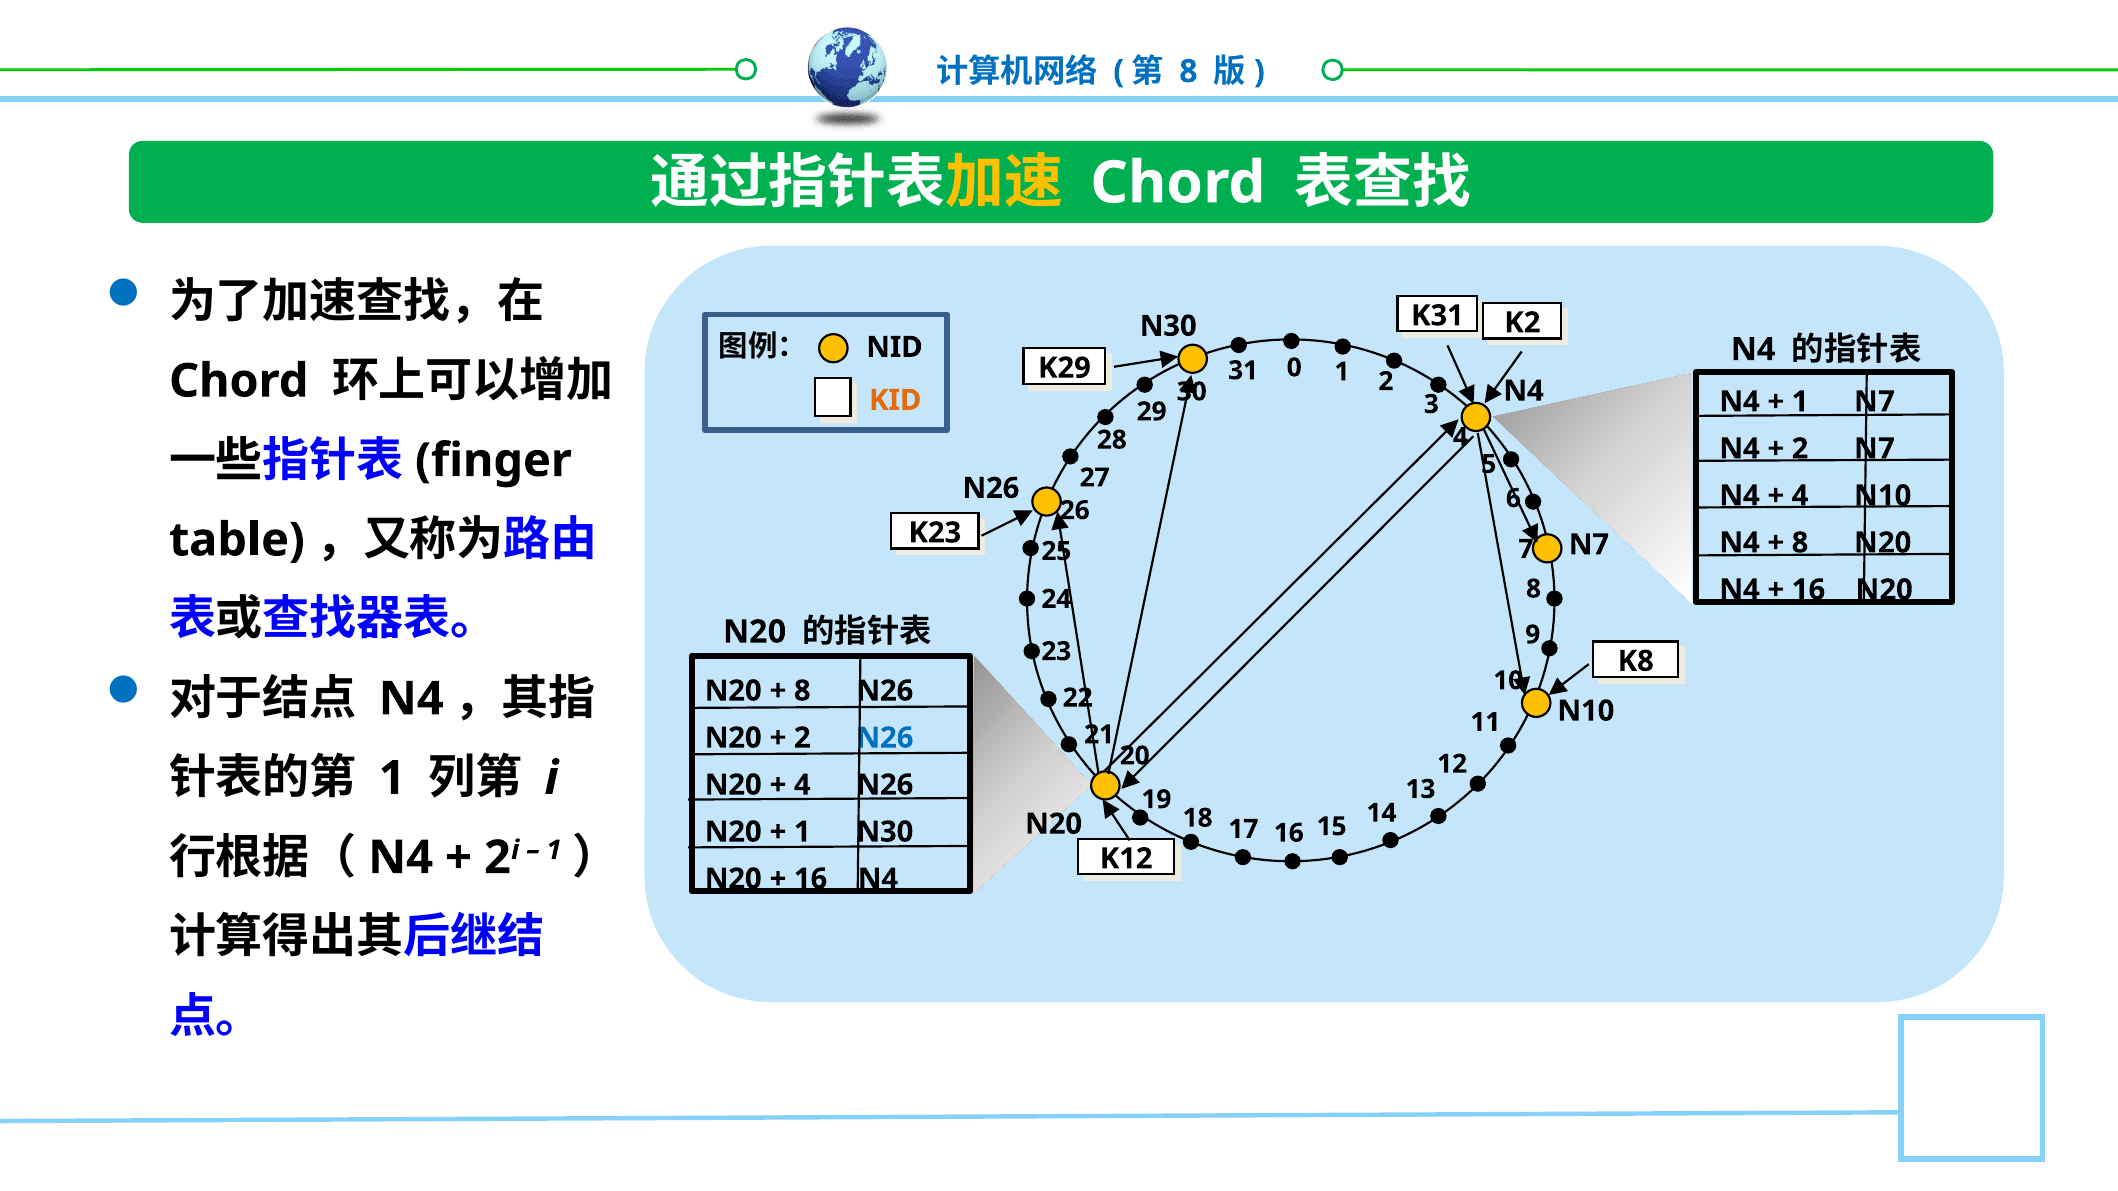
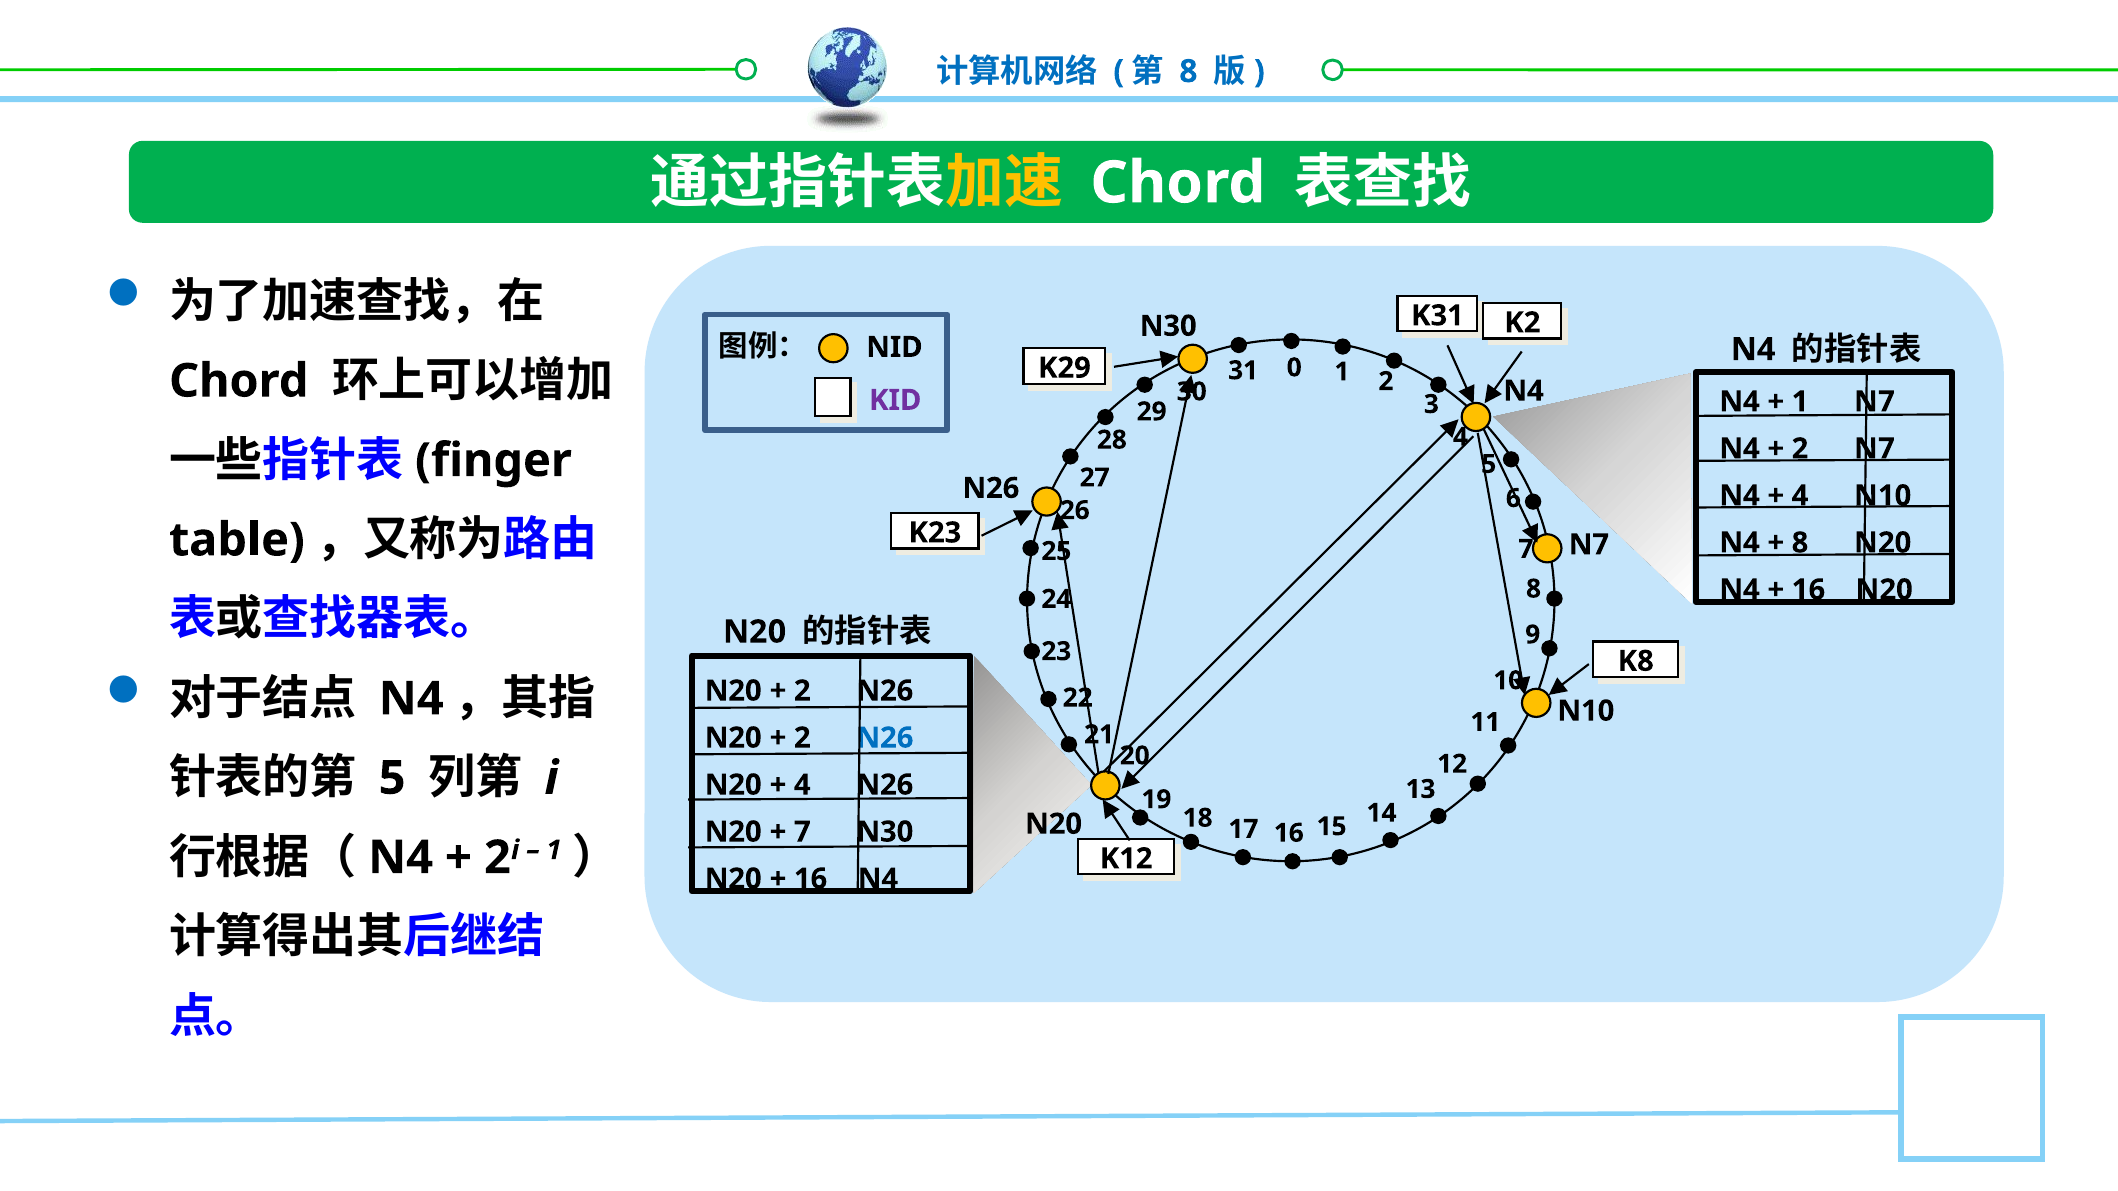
KID colour: orange -> purple (895, 400)
8: 8 -> 2 (802, 691)
1: 1 -> 5 (392, 779)
1: 1 -> 7 (802, 832)
